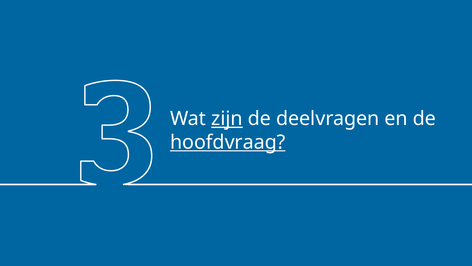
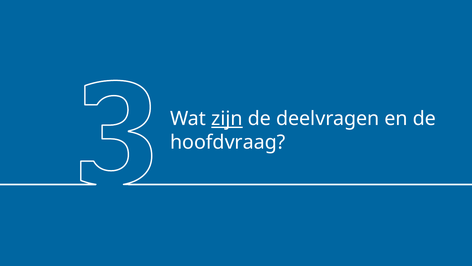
hoofdvraag underline: present -> none (228, 142)
